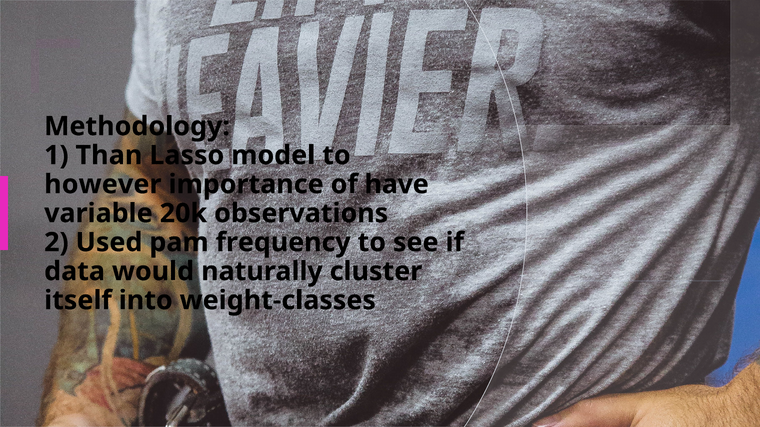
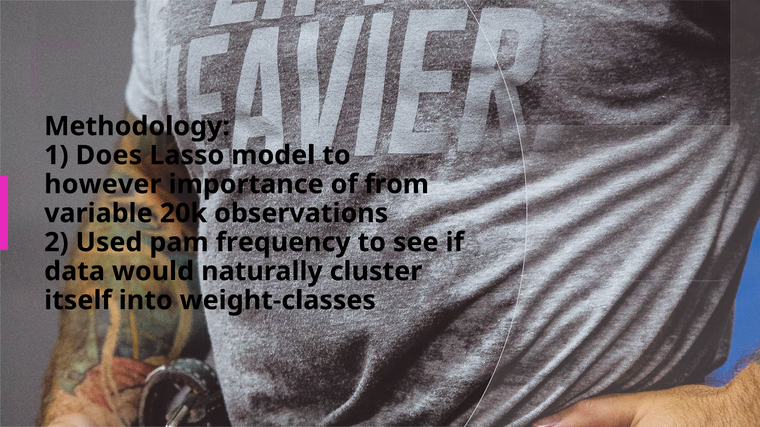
Than: Than -> Does (109, 155)
have: have -> from (397, 185)
